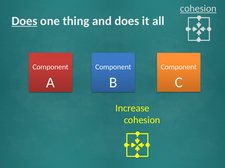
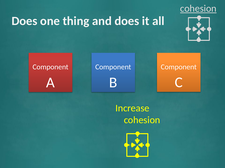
Does underline: present -> none (24, 21)
